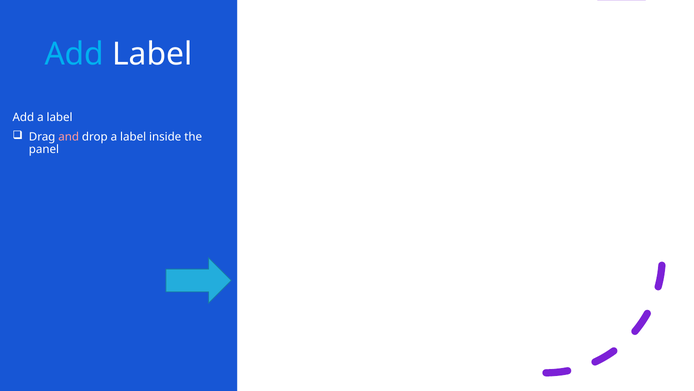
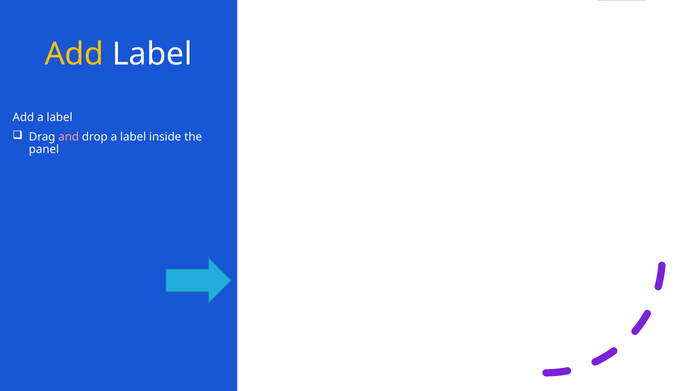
Add colour: light blue -> yellow (74, 54)
